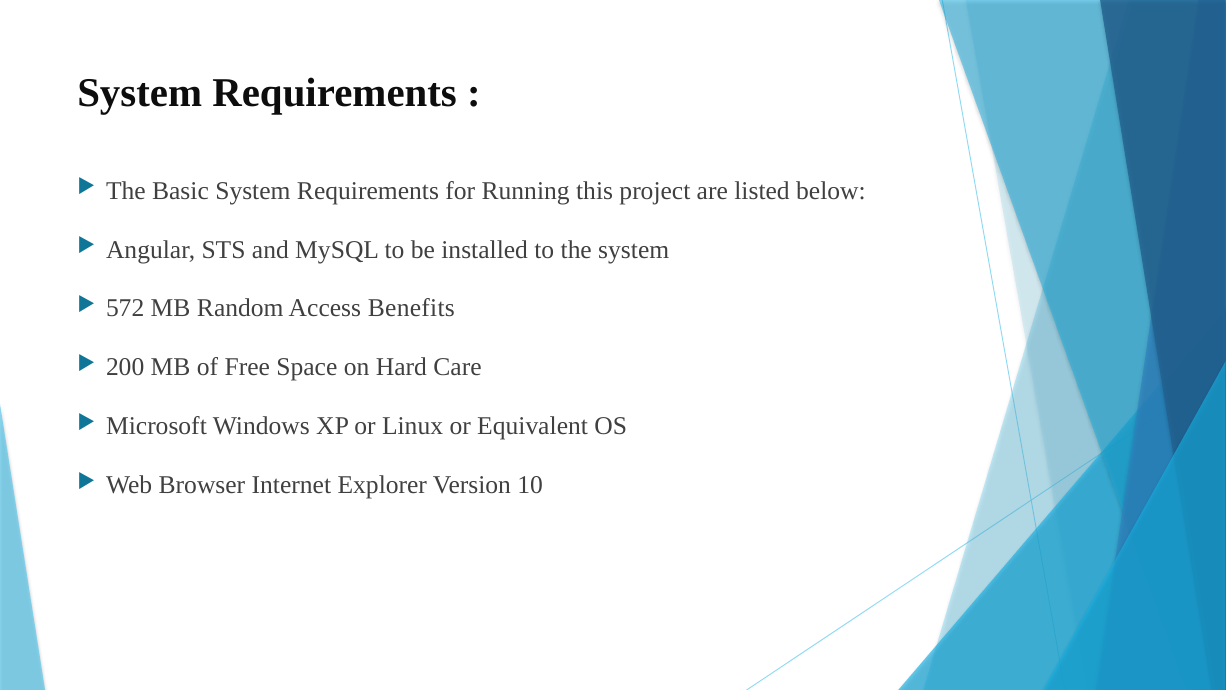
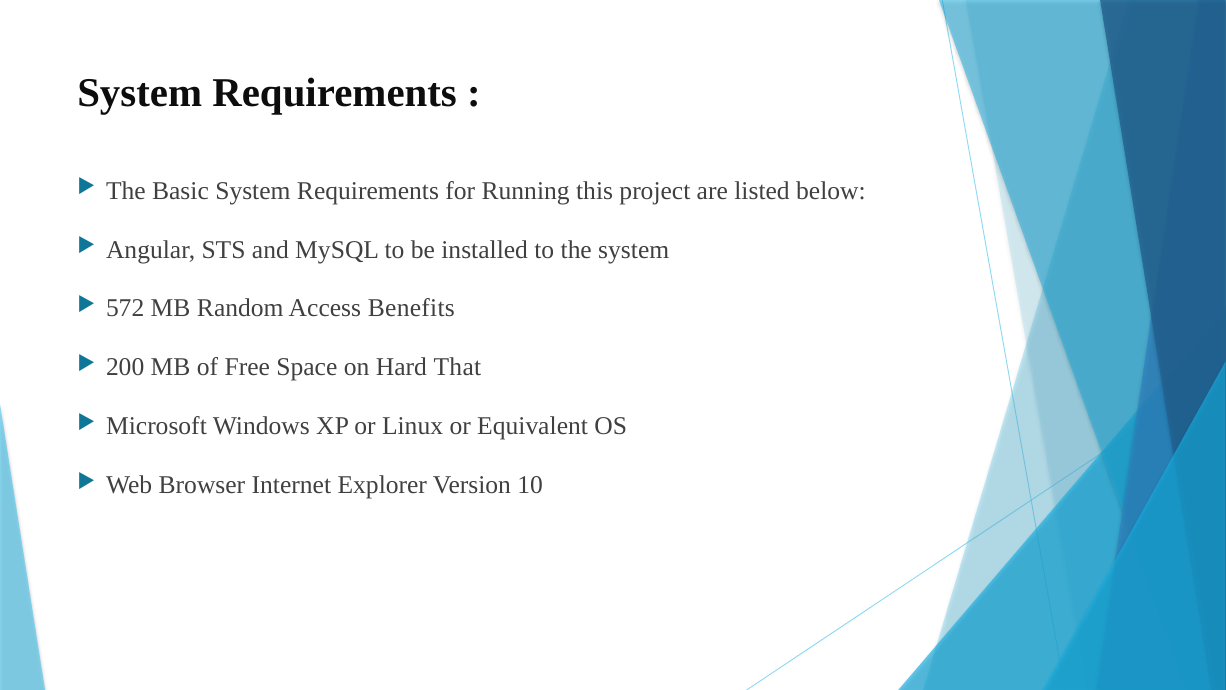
Care: Care -> That (457, 367)
